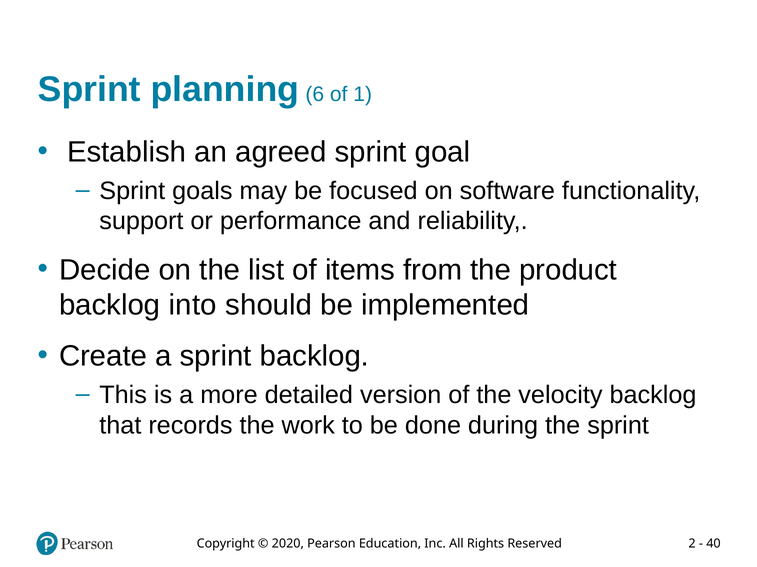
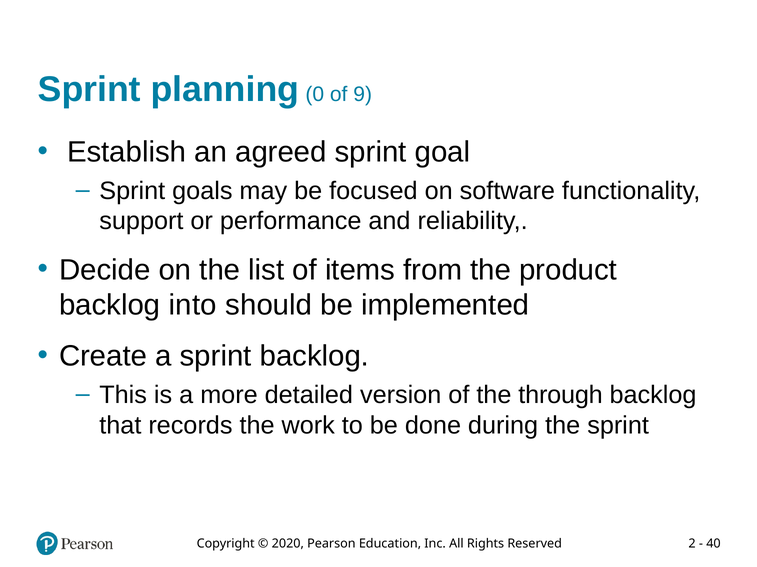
6: 6 -> 0 (315, 95)
1: 1 -> 9 (363, 95)
velocity: velocity -> through (561, 396)
